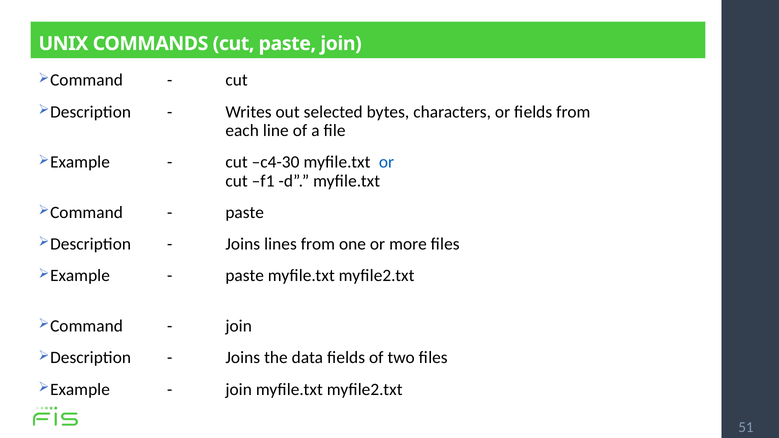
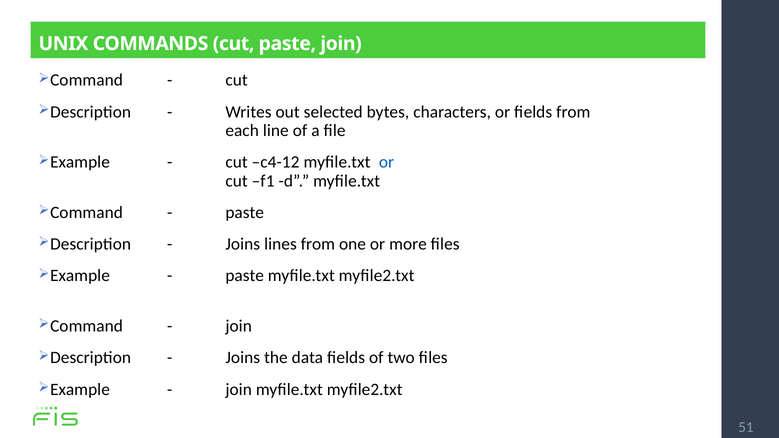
c4-30: c4-30 -> c4-12 (276, 162)
